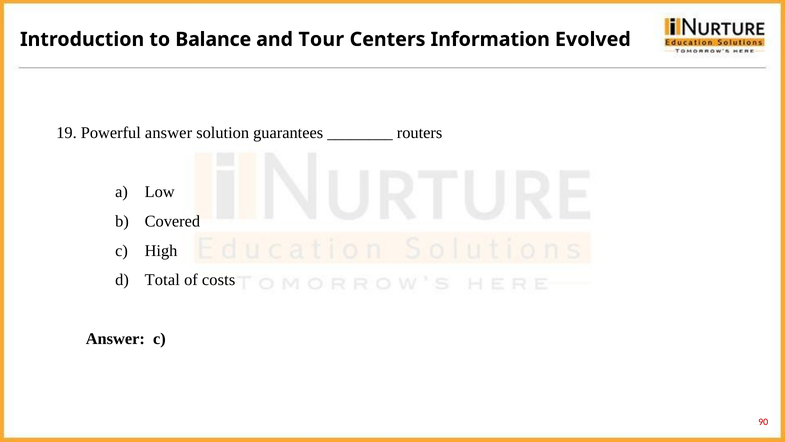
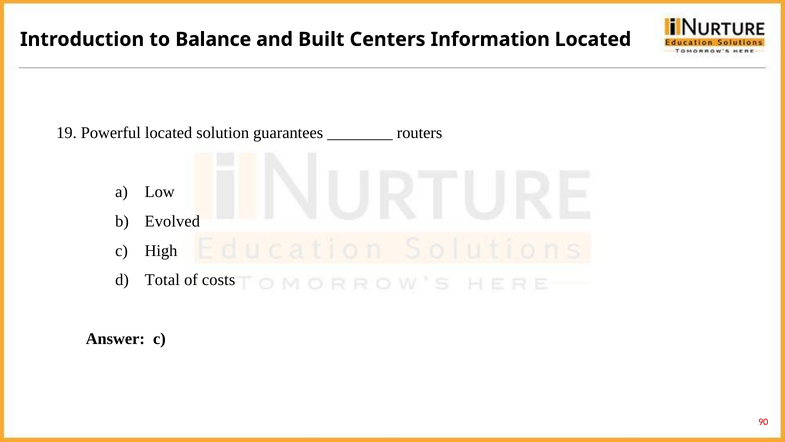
Tour: Tour -> Built (321, 39)
Information Evolved: Evolved -> Located (593, 39)
Powerful answer: answer -> located (169, 133)
Covered: Covered -> Evolved (172, 221)
